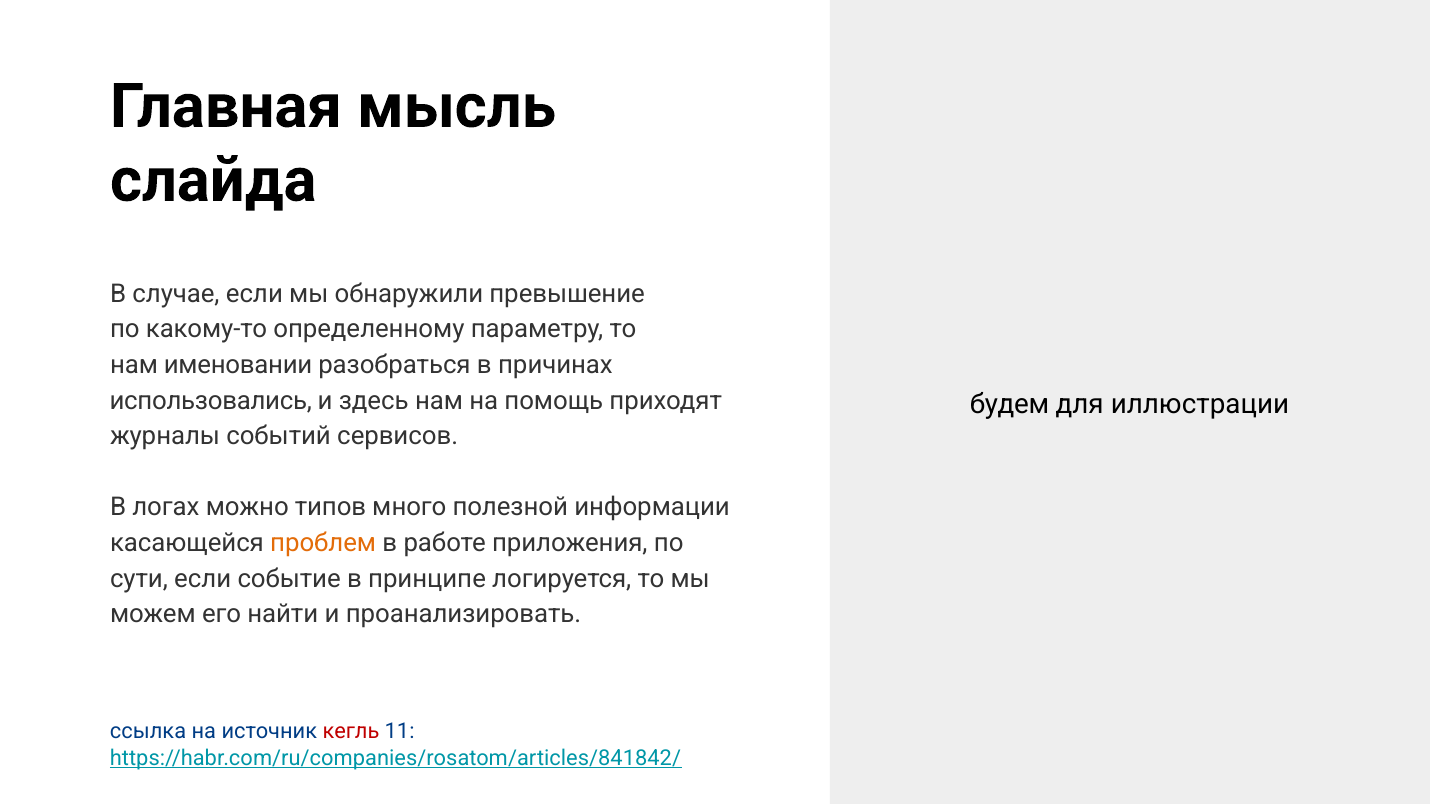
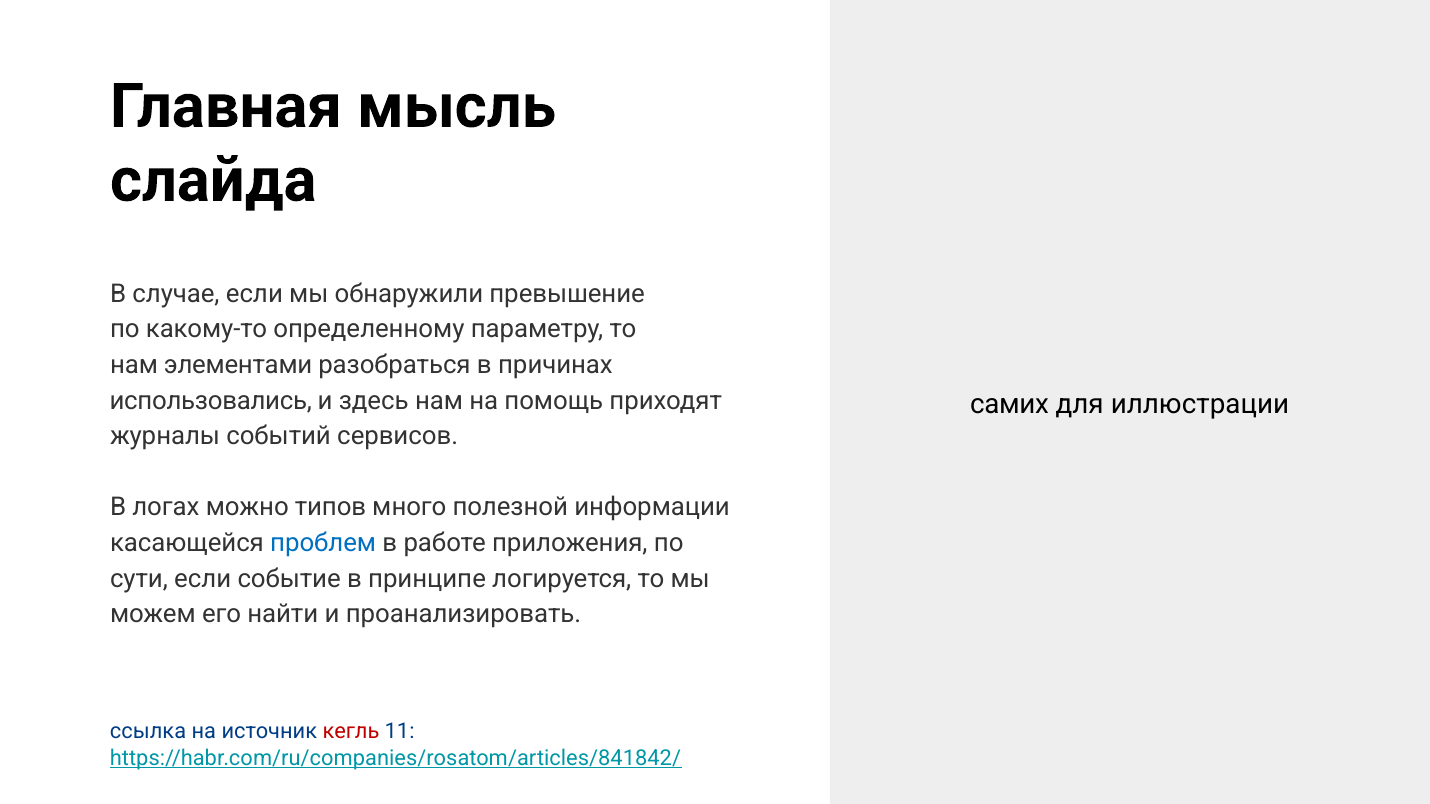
именовании: именовании -> элементами (238, 365)
будем: будем -> самих (1010, 404)
проблем colour: orange -> blue (323, 543)
